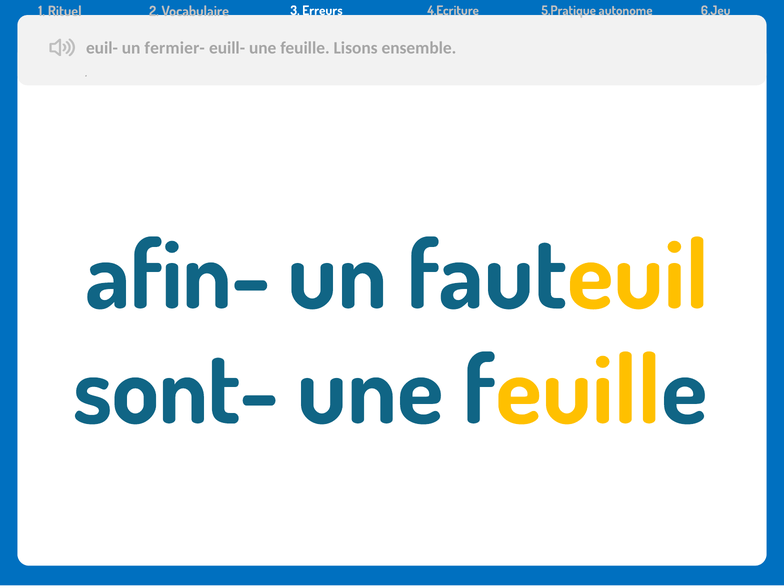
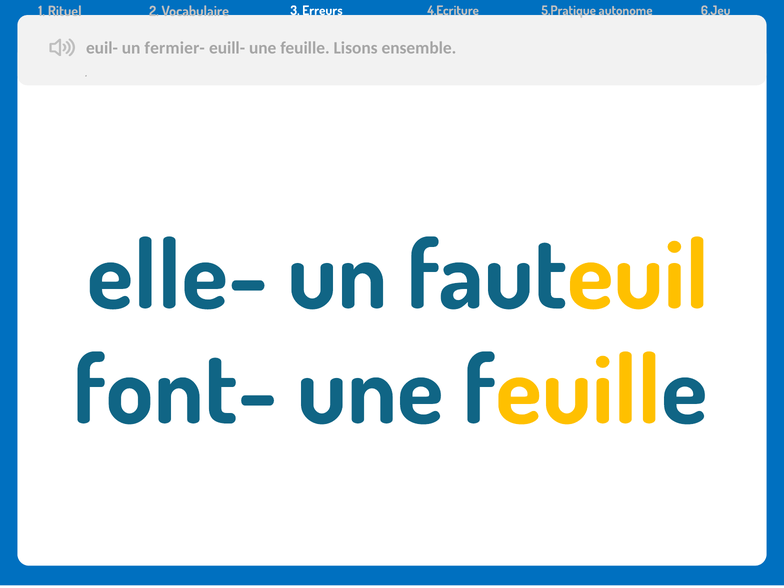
afin-: afin- -> elle- (177, 277)
sont-: sont- -> font- (175, 392)
